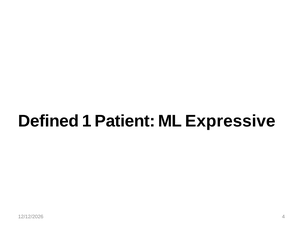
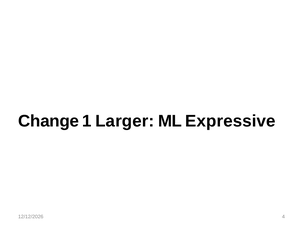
Defined: Defined -> Change (49, 121)
Patient: Patient -> Larger (125, 121)
